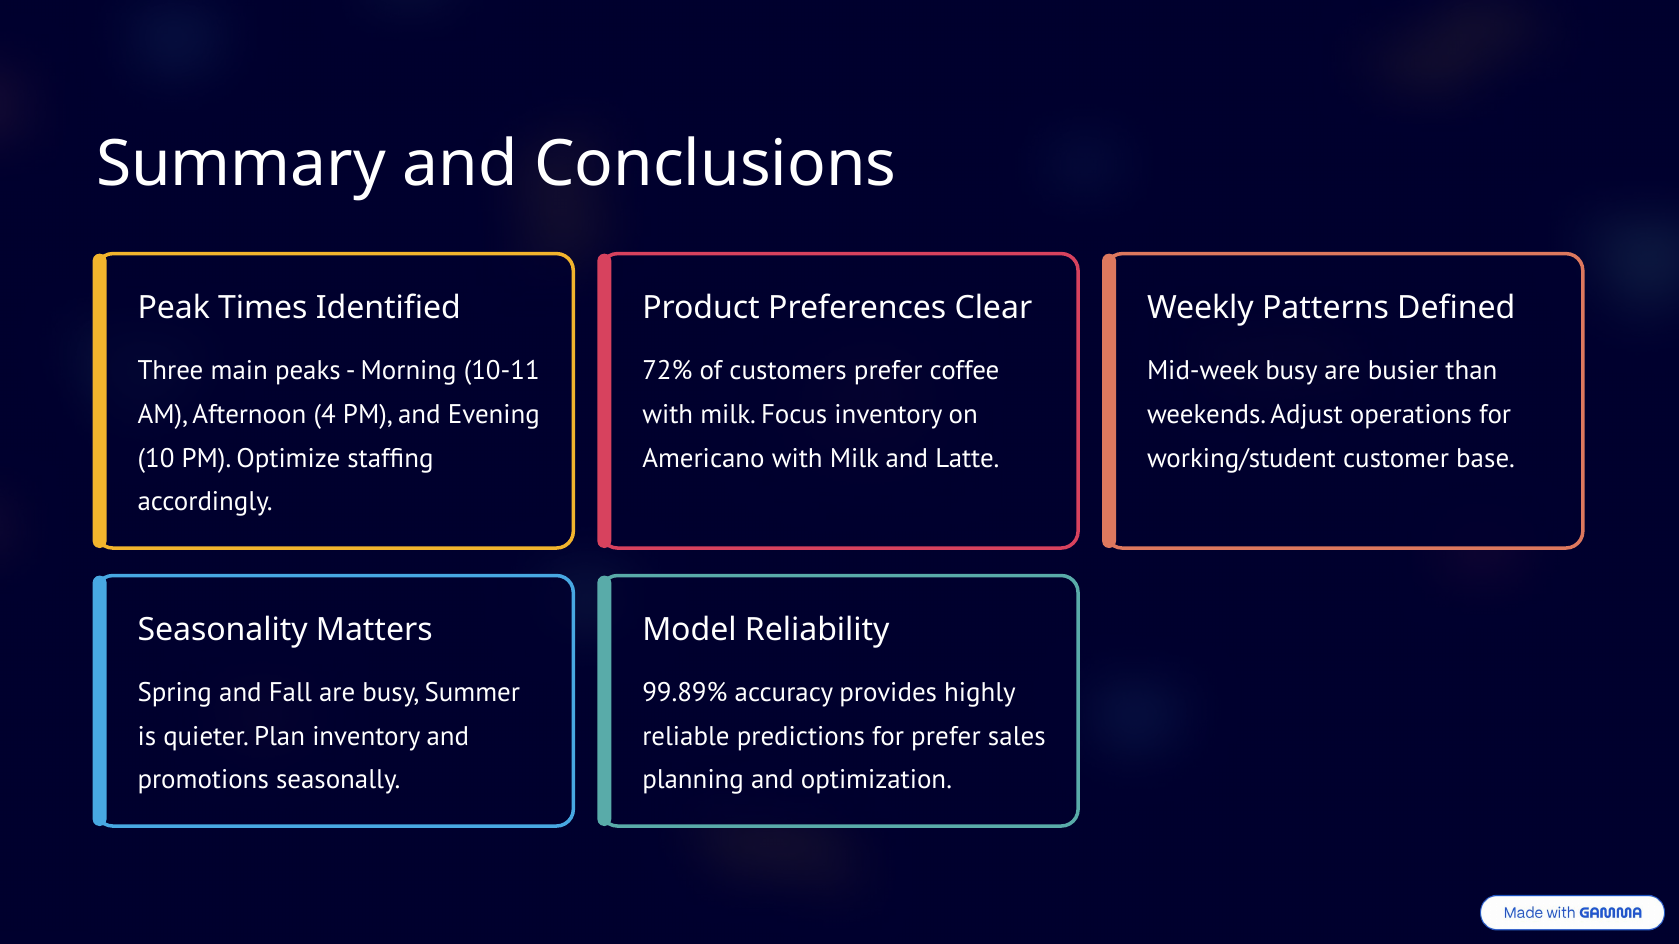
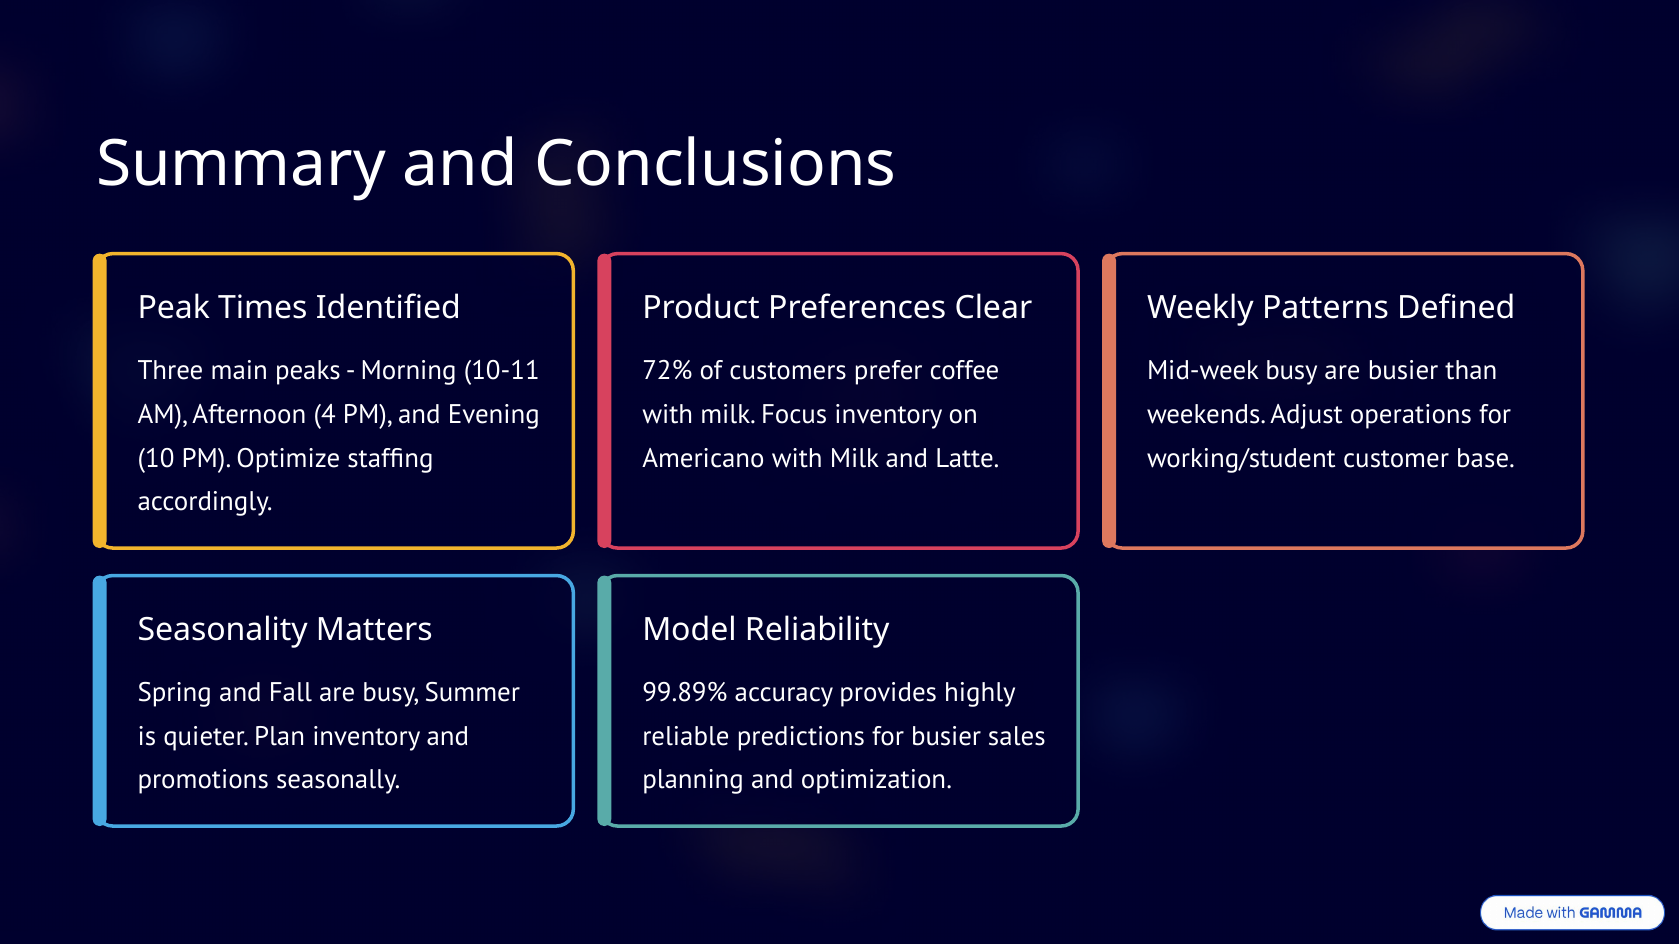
for prefer: prefer -> busier (946, 737)
